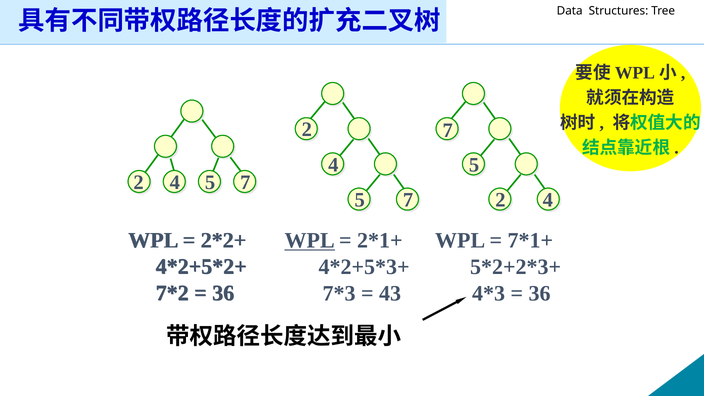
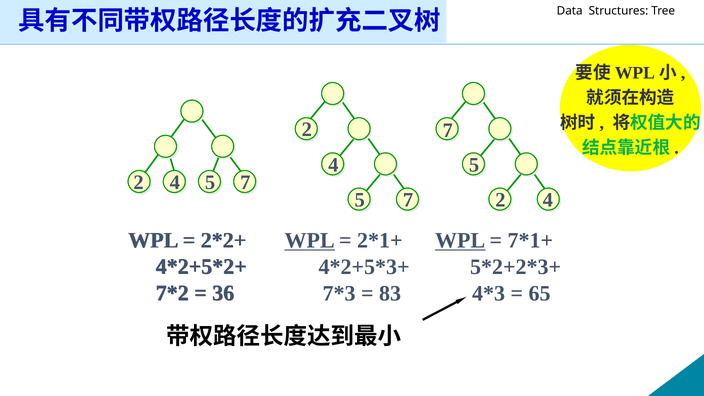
WPL underline: none -> present (460, 241)
43: 43 -> 83 (390, 293)
36: 36 -> 65 (540, 293)
